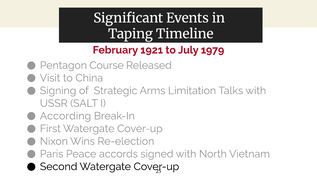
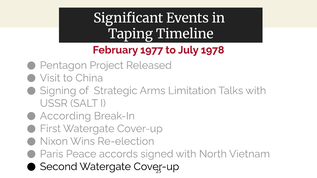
1921: 1921 -> 1977 (152, 50)
1979: 1979 -> 1978 (213, 50)
Course: Course -> Project (107, 65)
